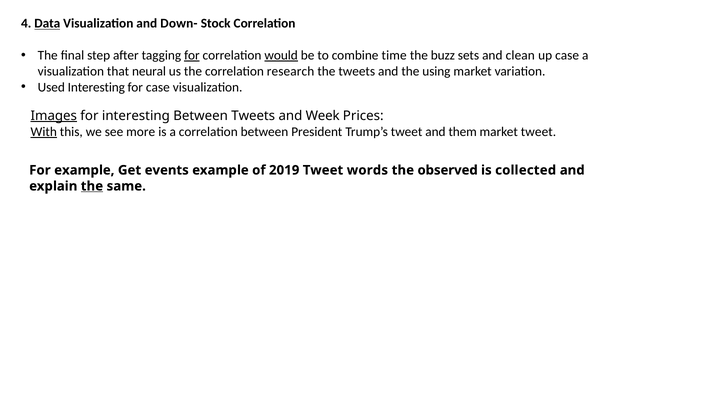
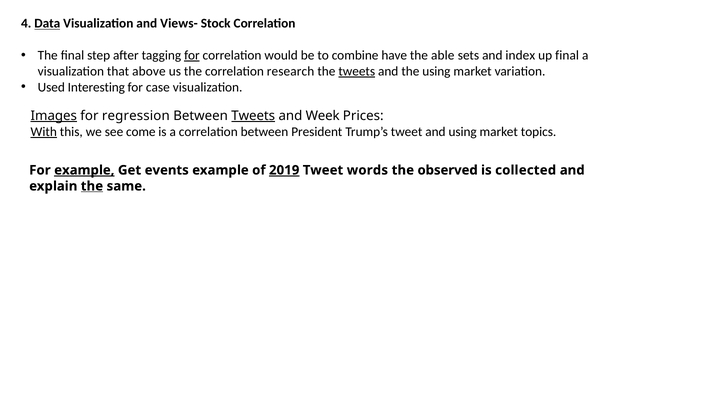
Down-: Down- -> Views- (179, 23)
would underline: present -> none (281, 55)
time: time -> have (394, 55)
buzz: buzz -> able (443, 55)
clean: clean -> index (520, 55)
up case: case -> final (567, 55)
neural: neural -> above (149, 71)
tweets underline: none -> present (357, 71)
for interesting: interesting -> regression (136, 116)
Tweets underline: none -> present (253, 116)
more: more -> come (141, 132)
and them: them -> using (463, 132)
market tweet: tweet -> topics (539, 132)
example underline: none -> present (84, 170)
2019 underline: none -> present (284, 170)
